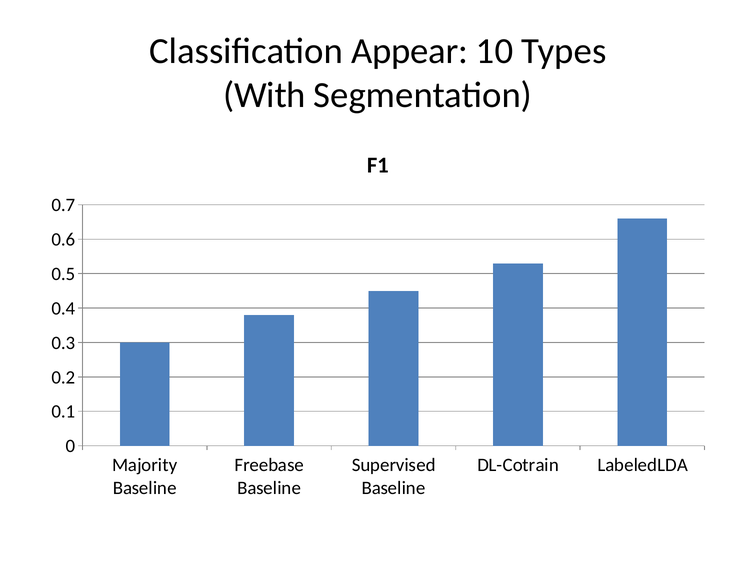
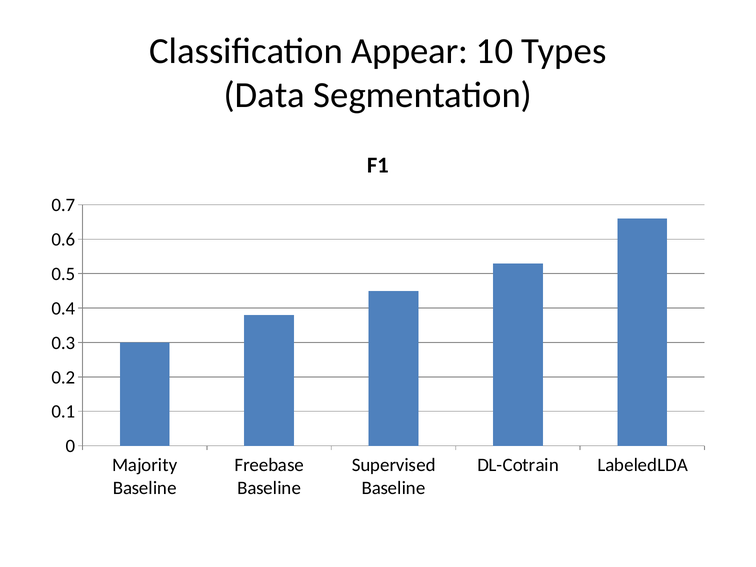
With: With -> Data (264, 95)
